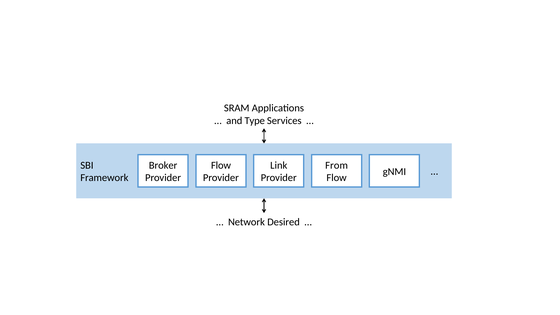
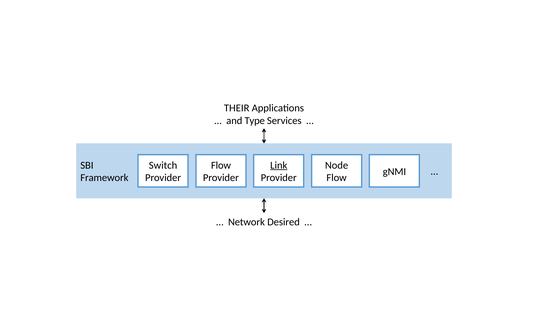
SRAM: SRAM -> THEIR (237, 108)
Broker: Broker -> Switch (163, 165)
Link underline: none -> present (279, 165)
From: From -> Node (337, 165)
